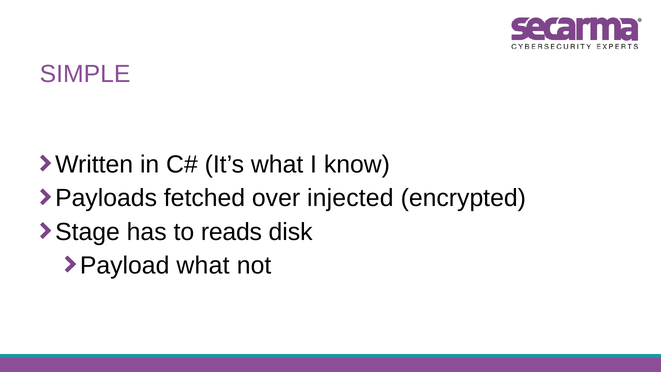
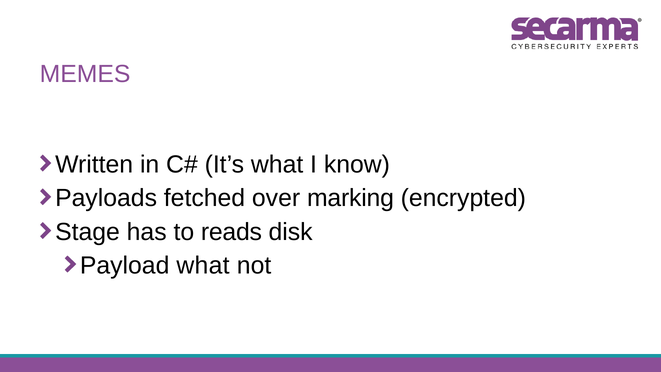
SIMPLE: SIMPLE -> MEMES (85, 74)
injected: injected -> marking (350, 198)
